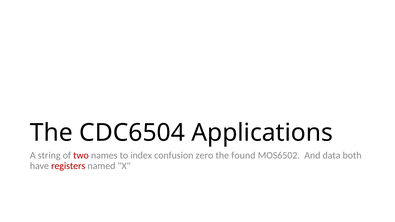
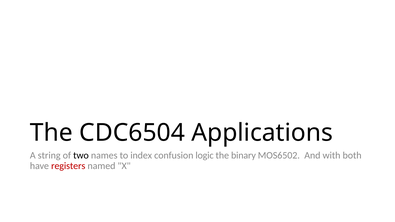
two colour: red -> black (81, 155)
zero: zero -> logic (205, 155)
found: found -> binary (243, 155)
data: data -> with (332, 155)
